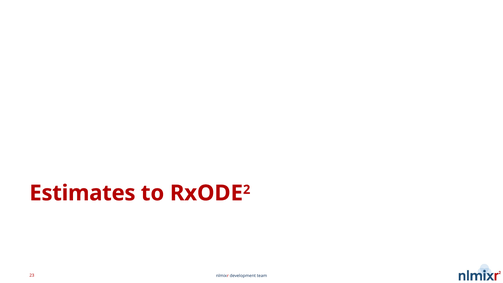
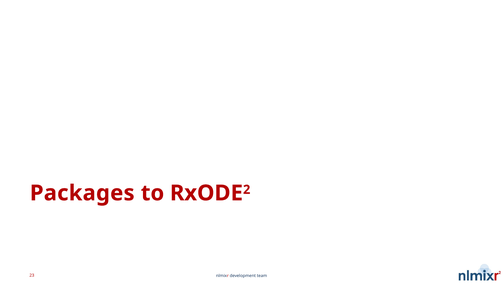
Estimates: Estimates -> Packages (82, 193)
